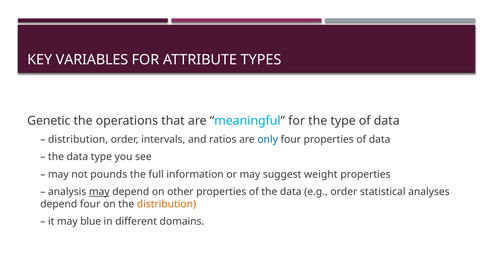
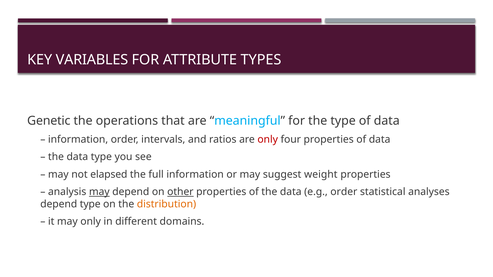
distribution: distribution -> information (78, 140)
only colour: blue -> red (268, 140)
pounds: pounds -> elapsed (109, 175)
other underline: none -> present (180, 192)
depend four: four -> type (90, 204)
may blue: blue -> only (91, 222)
